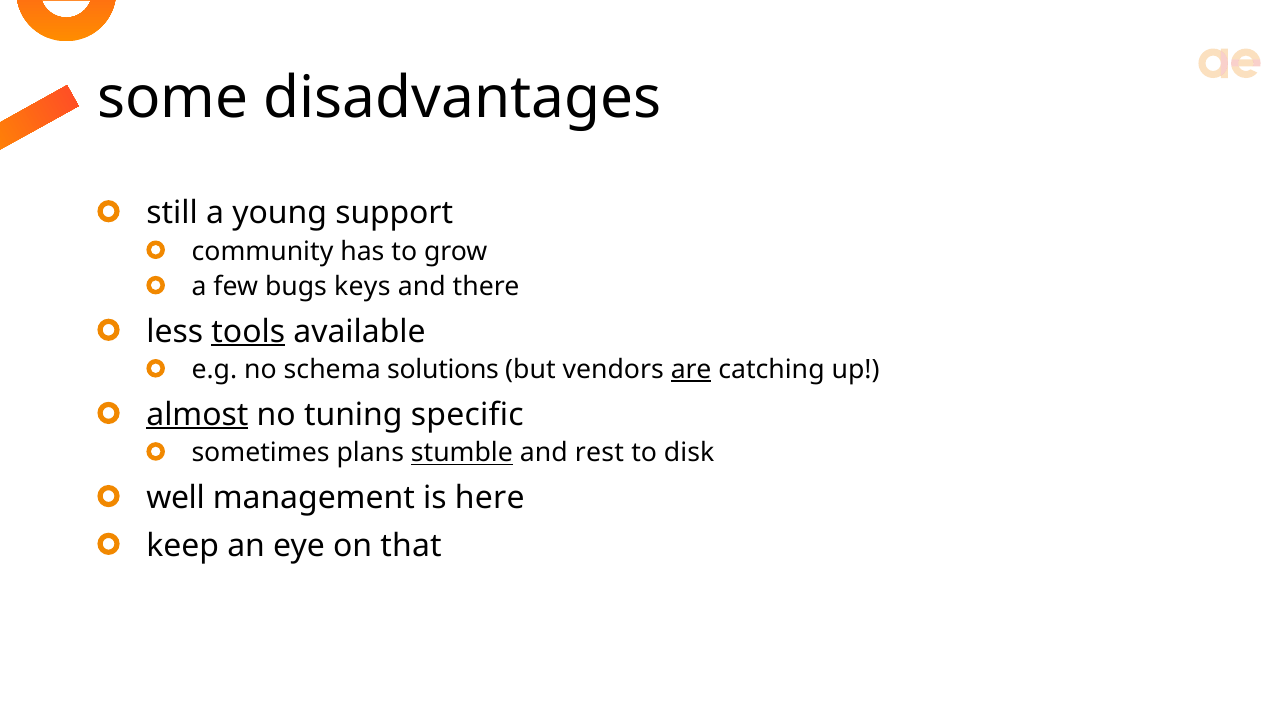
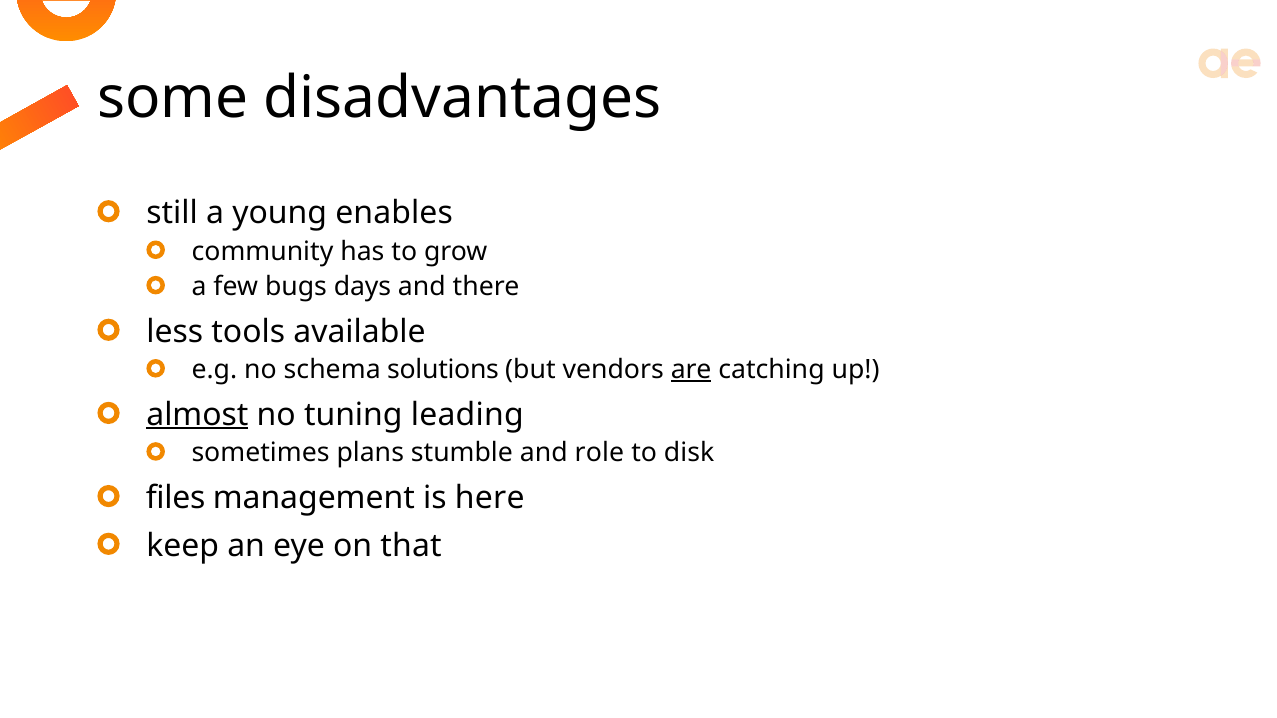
support: support -> enables (394, 213)
keys: keys -> days (363, 287)
tools underline: present -> none (248, 332)
specific: specific -> leading (467, 415)
stumble underline: present -> none (462, 453)
rest: rest -> role (599, 453)
well: well -> files (176, 498)
